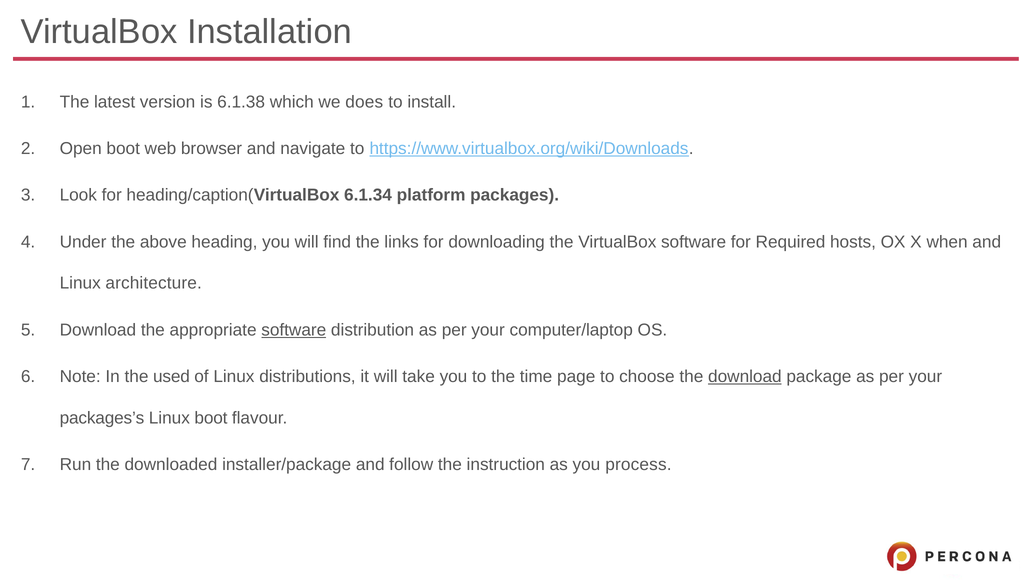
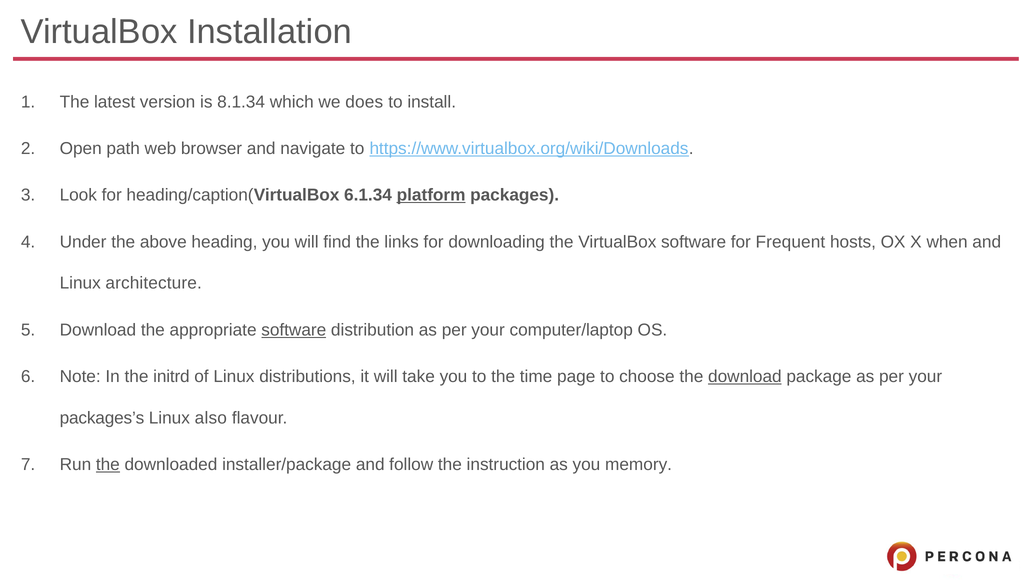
6.1.38: 6.1.38 -> 8.1.34 (241, 102)
Open boot: boot -> path (123, 149)
platform underline: none -> present (431, 195)
Required: Required -> Frequent (790, 242)
used: used -> initrd (171, 377)
Linux boot: boot -> also (211, 418)
the underline: none -> present (108, 465)
process: process -> memory (639, 465)
